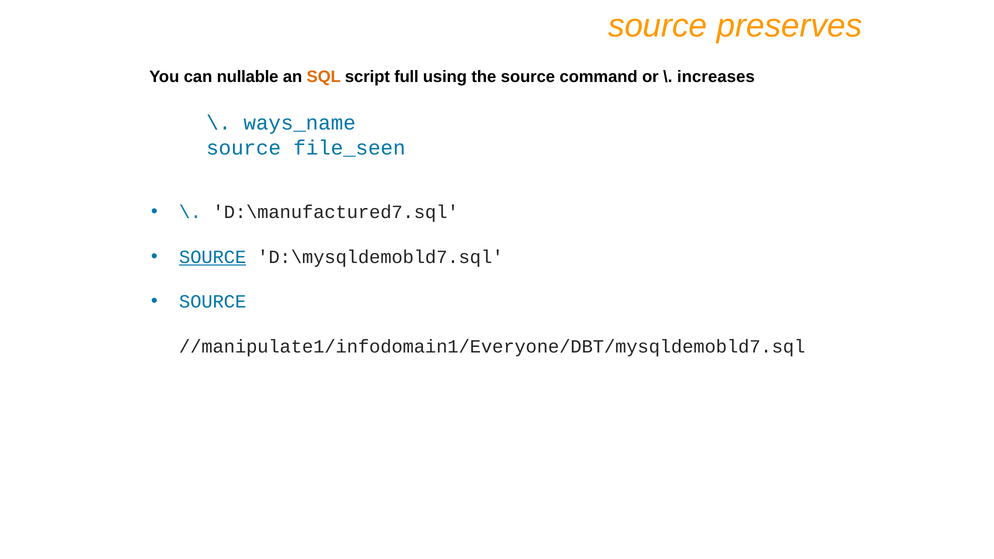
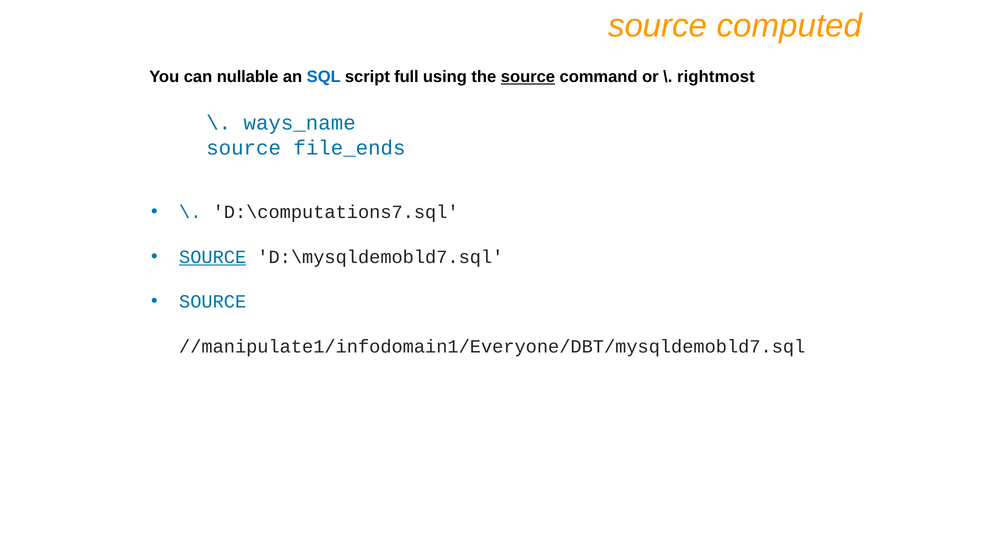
preserves: preserves -> computed (789, 26)
SQL colour: orange -> blue (324, 77)
source underline: none -> present (528, 77)
increases: increases -> rightmost (716, 77)
file_seen: file_seen -> file_ends (349, 148)
D:\manufactured7.sql: D:\manufactured7.sql -> D:\computations7.sql (336, 212)
